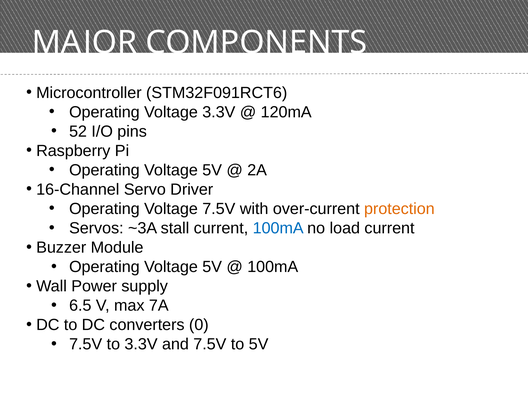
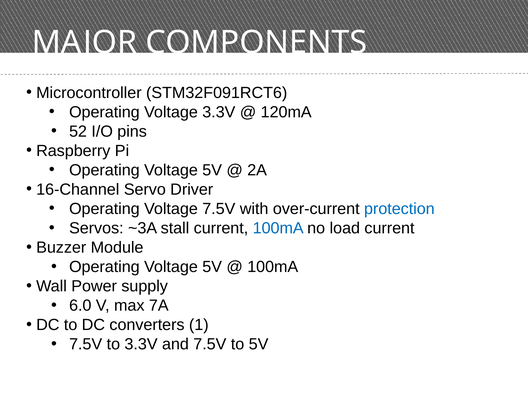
protection colour: orange -> blue (399, 209)
6.5: 6.5 -> 6.0 (80, 306)
0: 0 -> 1 (199, 325)
